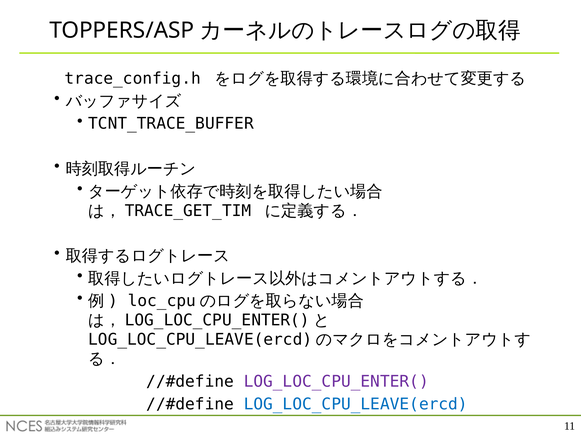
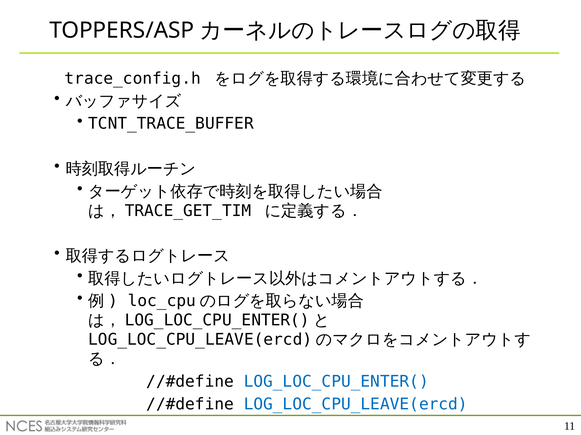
LOG_LOC_CPU_ENTER( colour: purple -> blue (336, 382)
